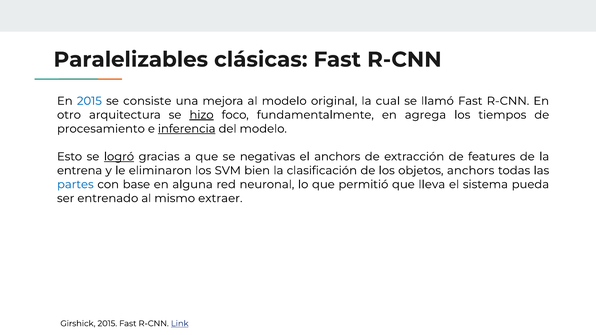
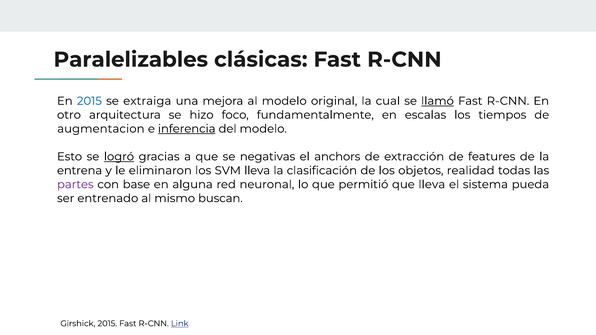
consiste: consiste -> extraiga (147, 101)
llamó underline: none -> present (437, 101)
hizo underline: present -> none (202, 115)
agrega: agrega -> escalas (426, 115)
procesamiento: procesamiento -> augmentacion (101, 129)
SVM bien: bien -> lleva (257, 171)
objetos anchors: anchors -> realidad (471, 171)
partes colour: blue -> purple (75, 185)
extraer: extraer -> buscan (220, 198)
